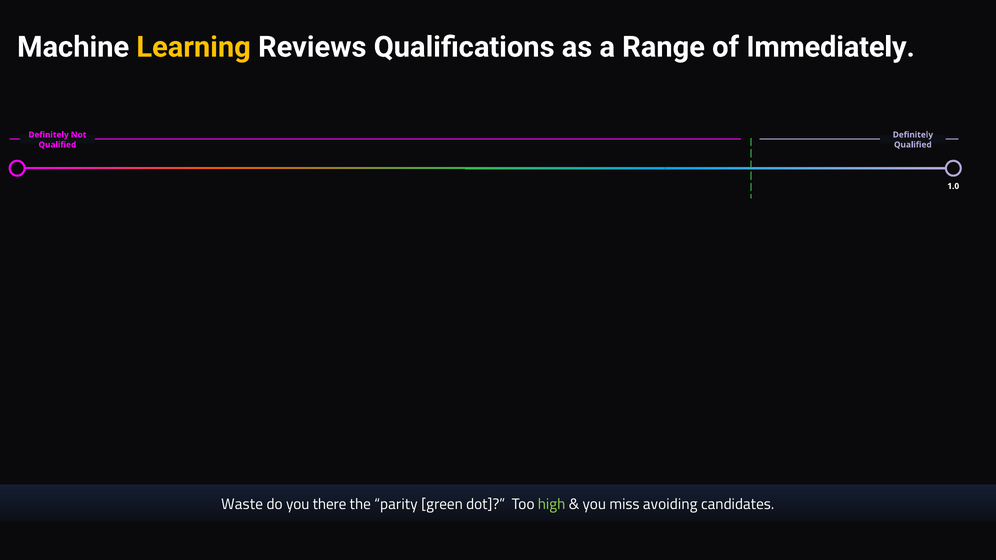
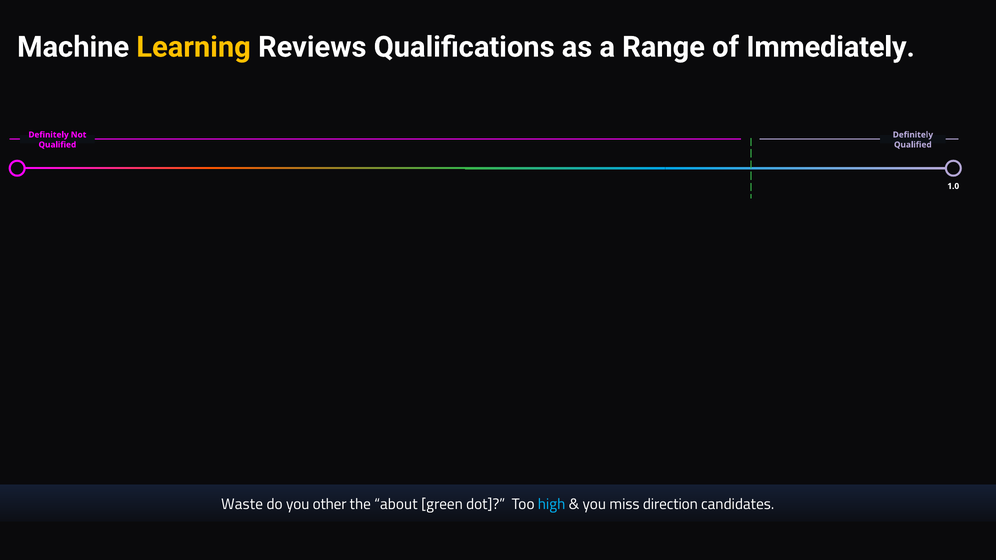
there: there -> other (330, 504)
parity: parity -> about (396, 504)
high colour: light green -> light blue (552, 504)
avoiding: avoiding -> direction (670, 504)
